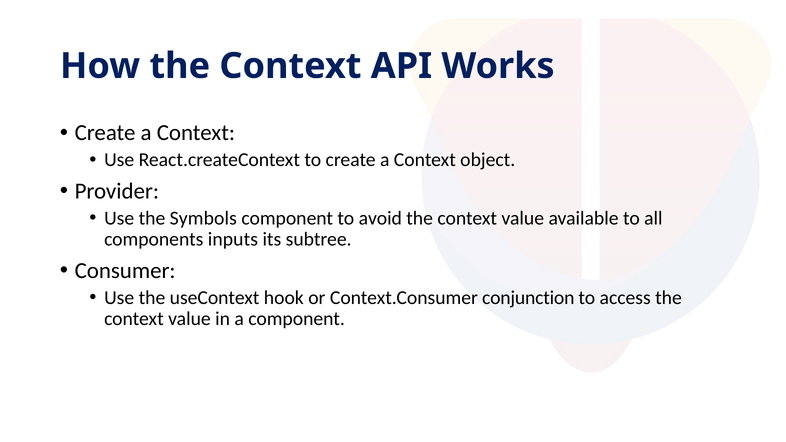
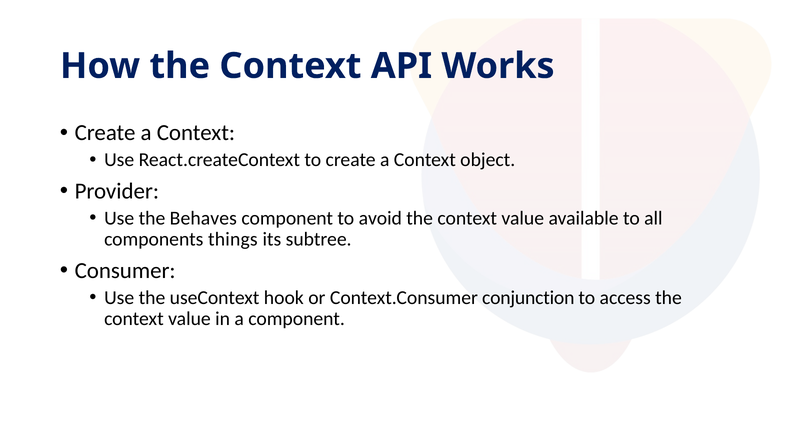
Symbols: Symbols -> Behaves (203, 218)
inputs: inputs -> things (233, 239)
